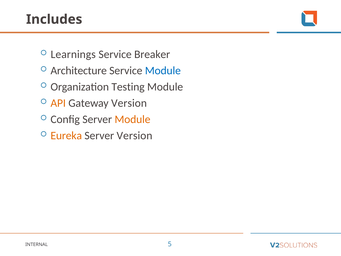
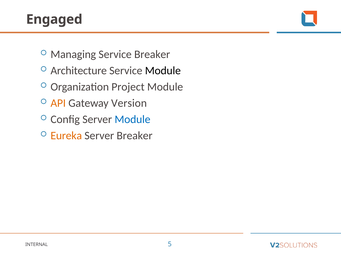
Includes: Includes -> Engaged (54, 19)
Learnings: Learnings -> Managing (73, 54)
Module colour: blue -> black (163, 71)
Testing: Testing -> Project (128, 87)
Module colour: orange -> blue (132, 119)
Server Version: Version -> Breaker (135, 136)
